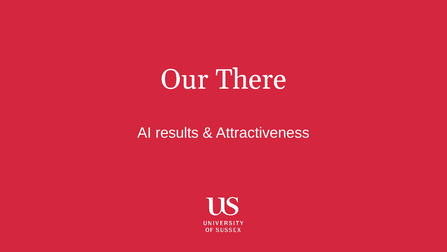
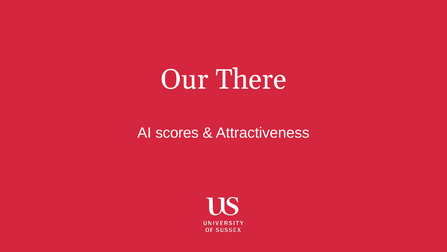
results: results -> scores (177, 133)
